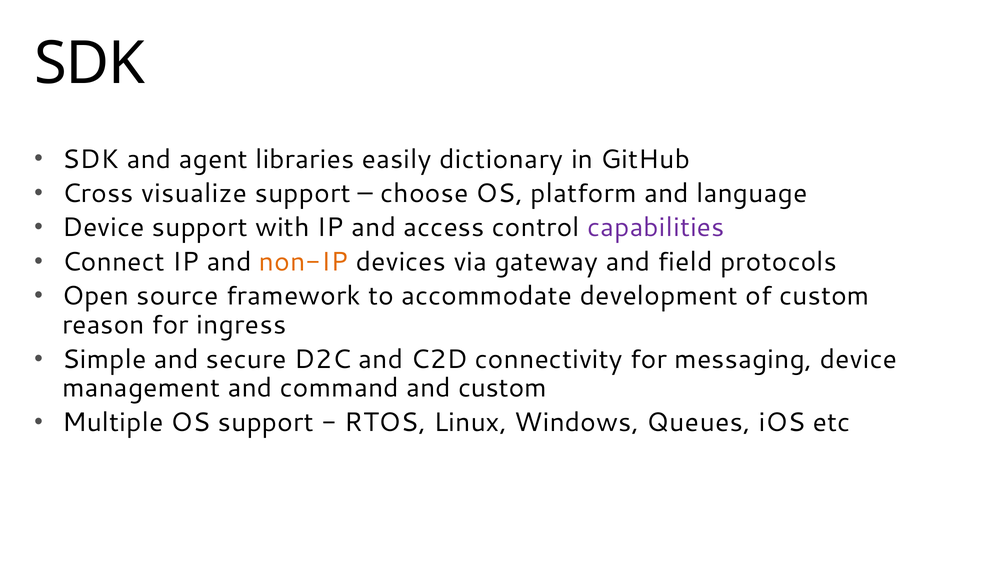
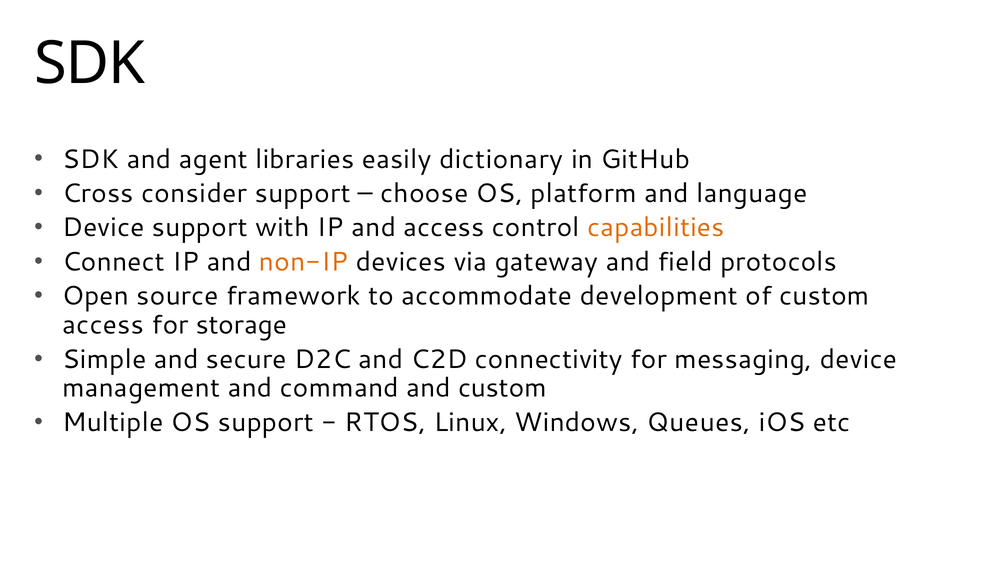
visualize: visualize -> consider (194, 193)
capabilities colour: purple -> orange (656, 228)
reason: reason -> access (103, 325)
ingress: ingress -> storage (241, 325)
